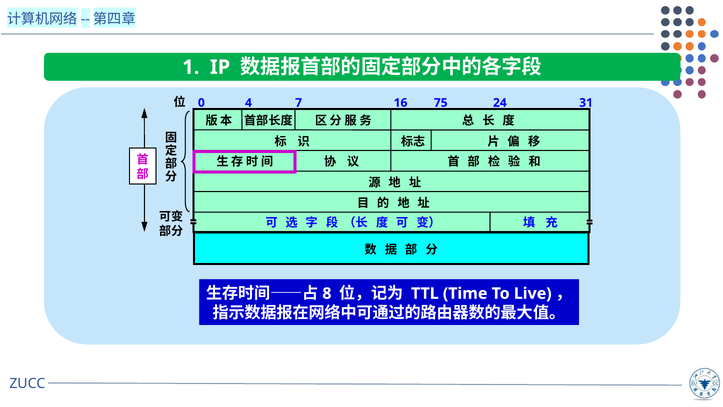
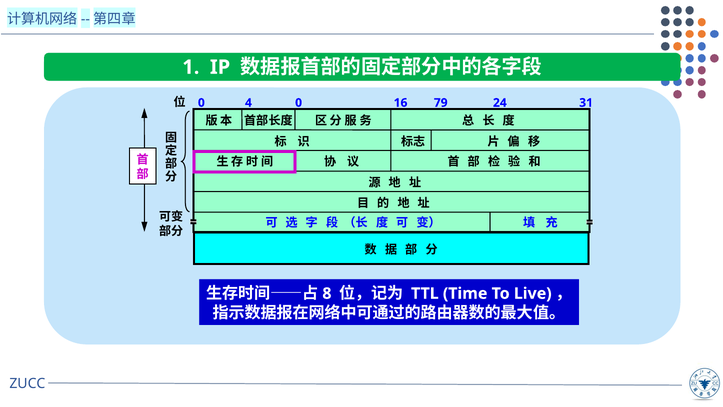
4 7: 7 -> 0 (299, 103)
75: 75 -> 79 (441, 103)
